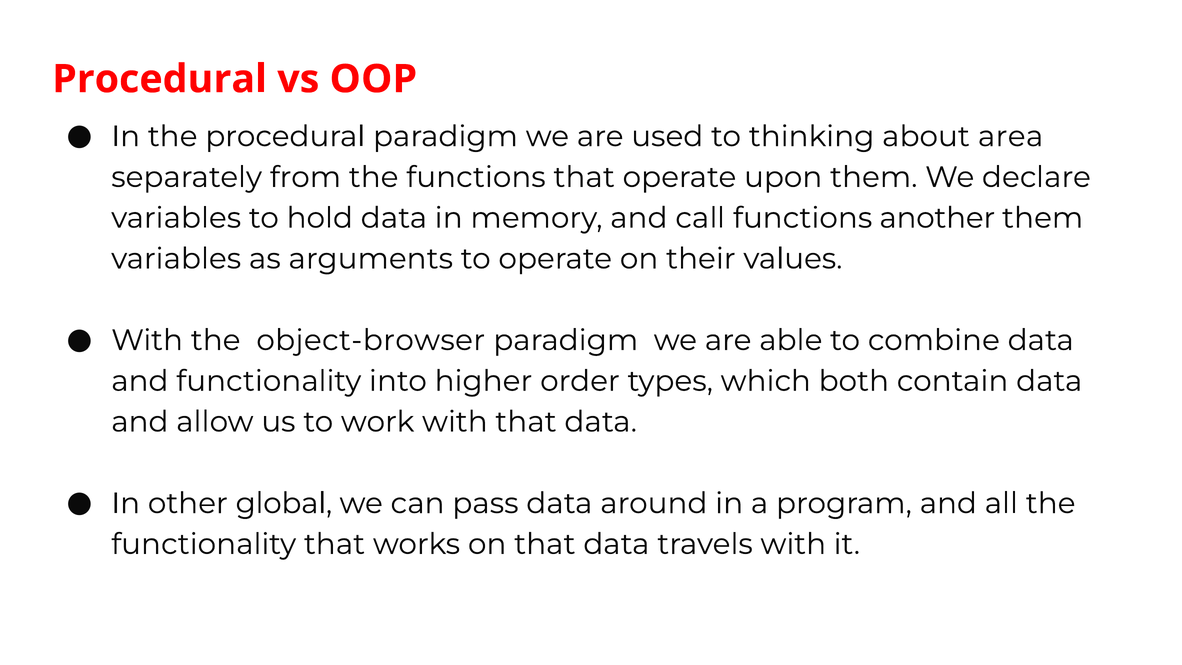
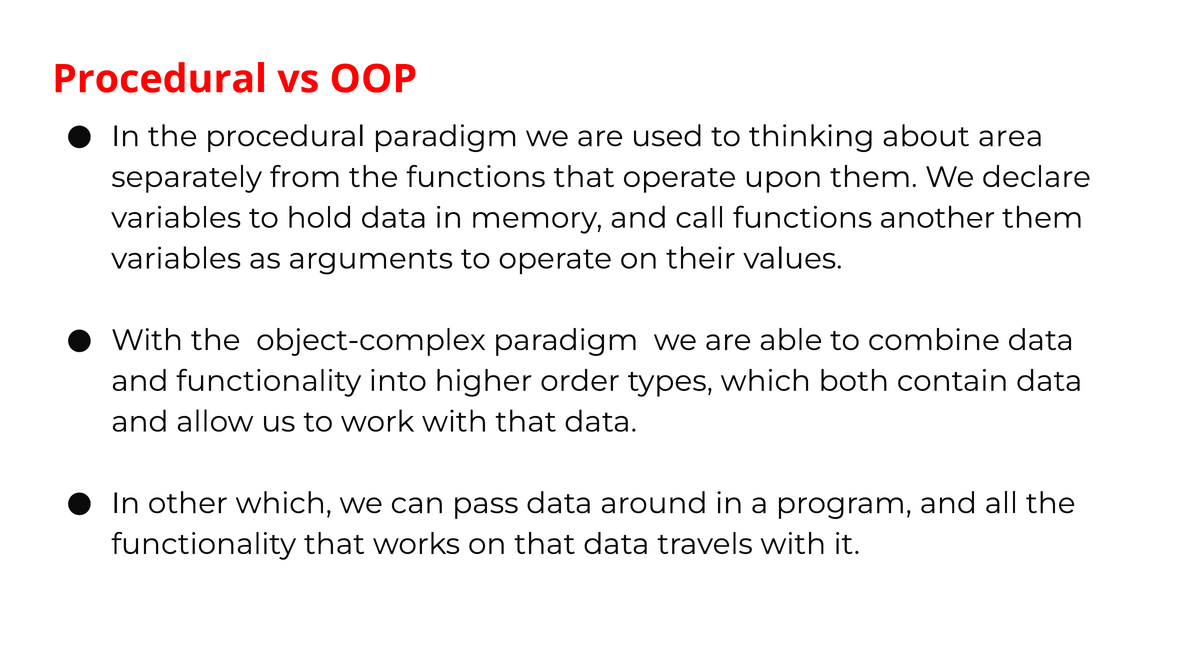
object-browser: object-browser -> object-complex (371, 340)
other global: global -> which (284, 503)
